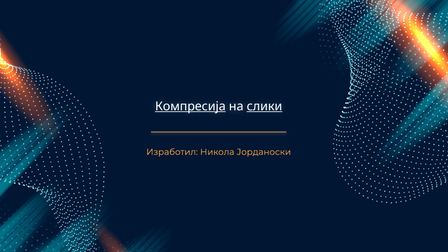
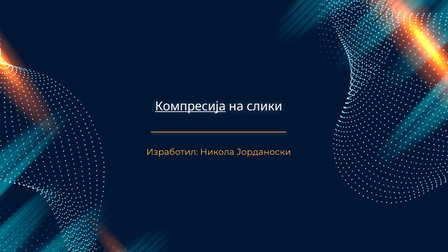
слики underline: present -> none (265, 106)
